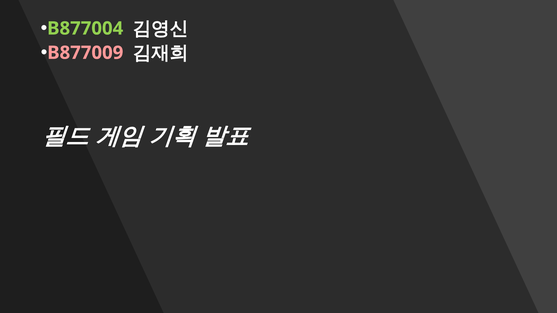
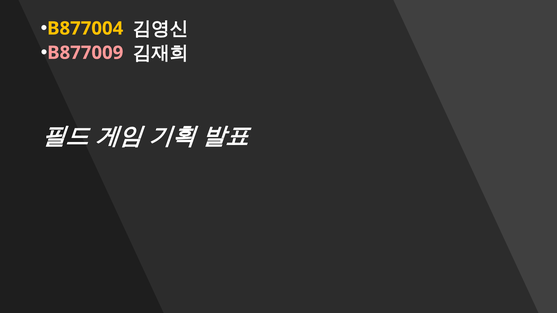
B877004 colour: light green -> yellow (85, 28)
